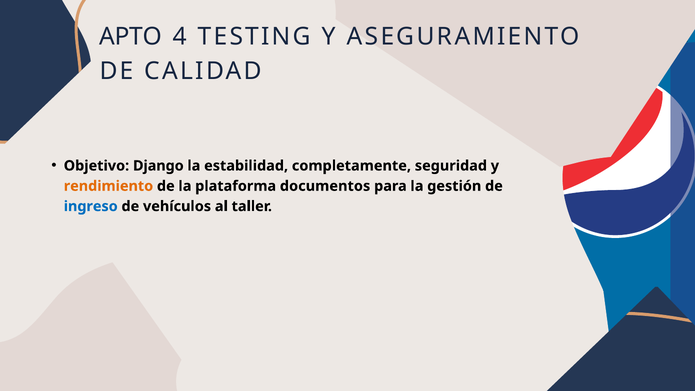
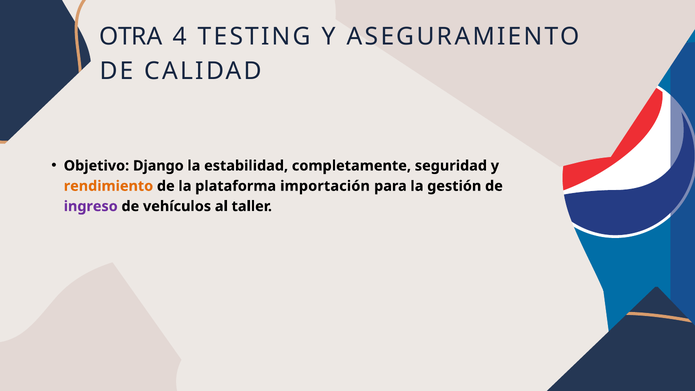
APTO: APTO -> OTRA (131, 37)
documentos: documentos -> importación (325, 186)
ingreso colour: blue -> purple (91, 206)
